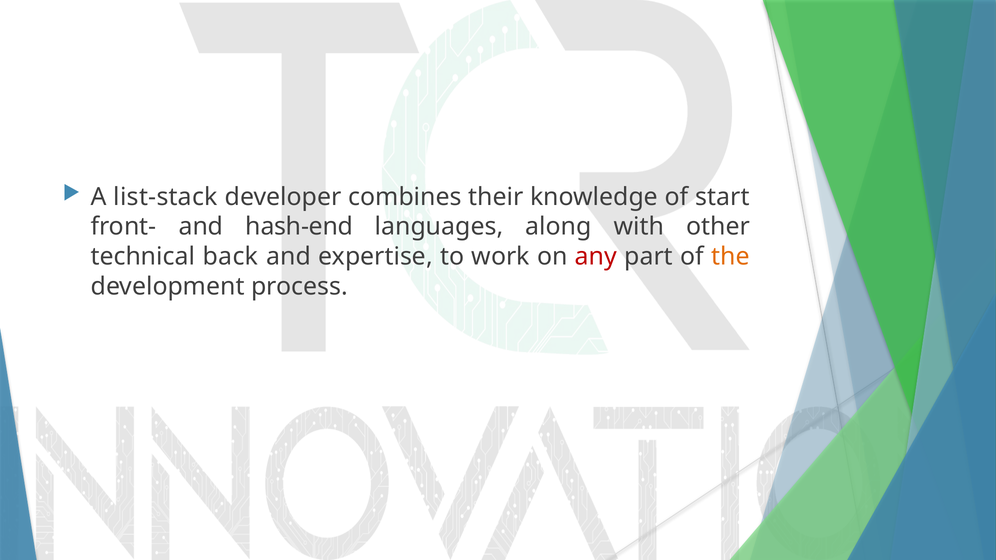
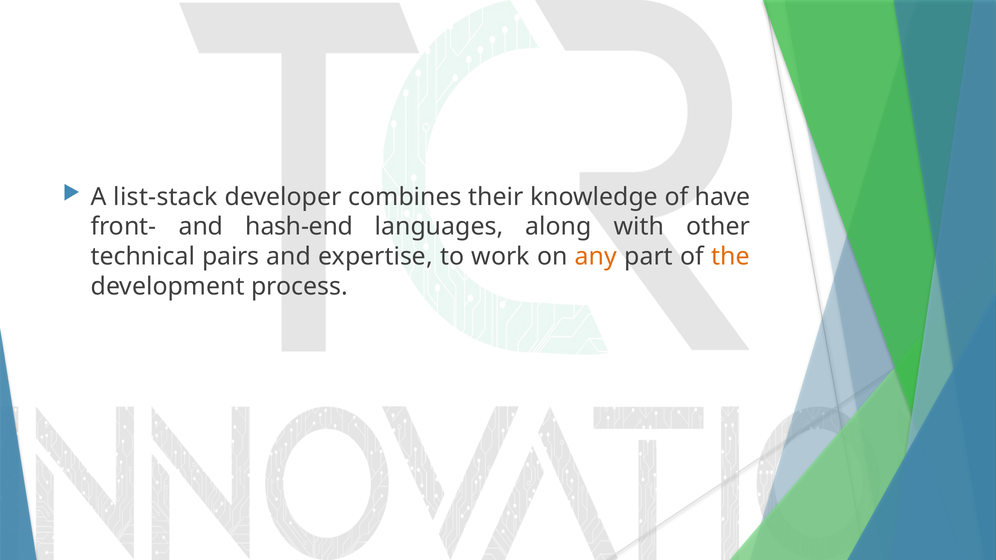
start: start -> have (723, 197)
back: back -> pairs (231, 257)
any colour: red -> orange (596, 257)
